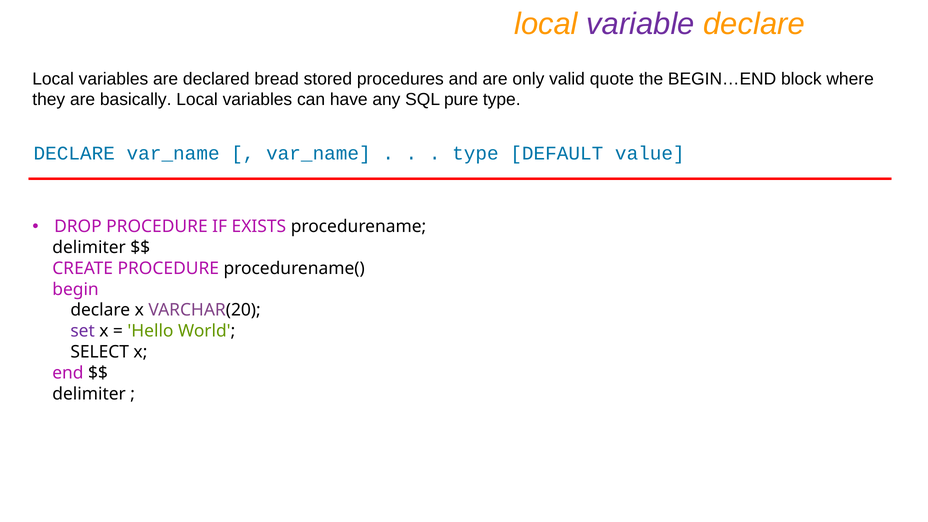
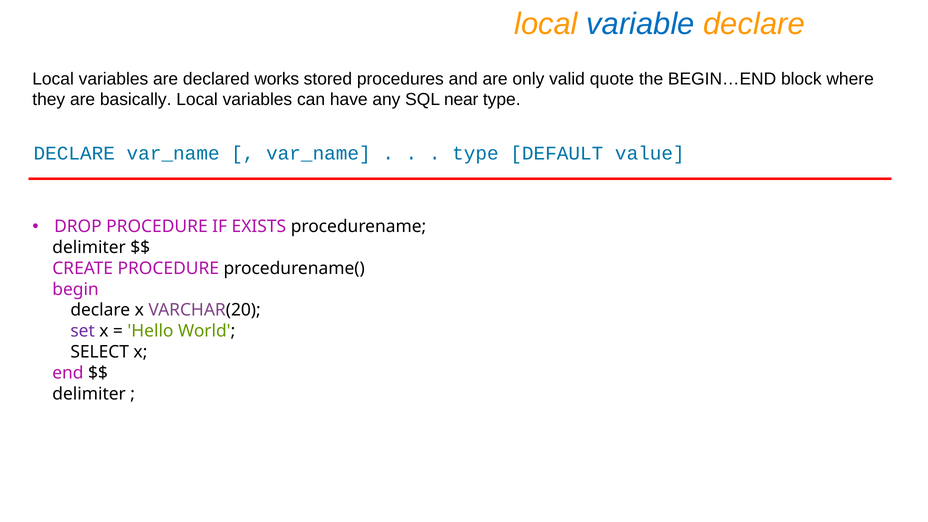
variable colour: purple -> blue (641, 24)
bread: bread -> works (277, 79)
pure: pure -> near (461, 100)
